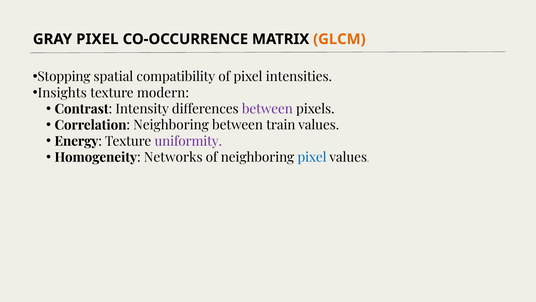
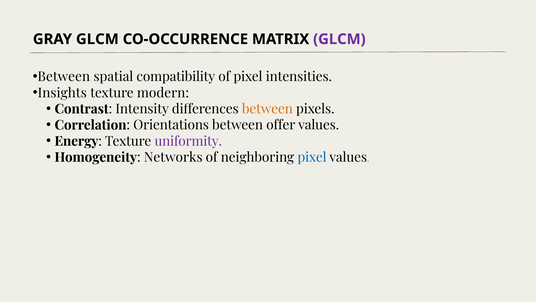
GRAY PIXEL: PIXEL -> GLCM (97, 39)
GLCM colour: orange -> purple (339, 39)
Stopping: Stopping -> Between (64, 77)
between colour: purple -> orange (267, 109)
Correlation Neighboring: Neighboring -> Orientations (171, 125)
train: train -> offer (281, 125)
